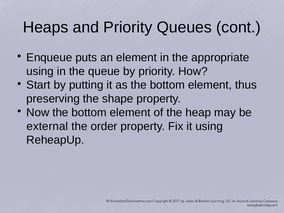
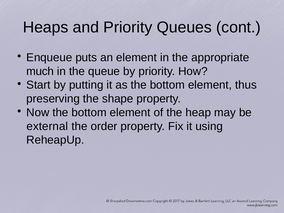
using: using -> much (40, 71)
